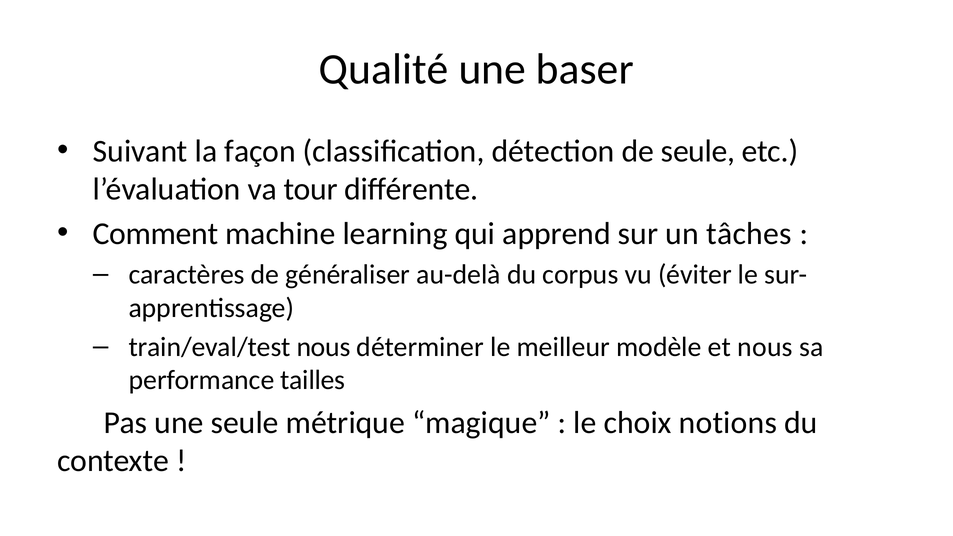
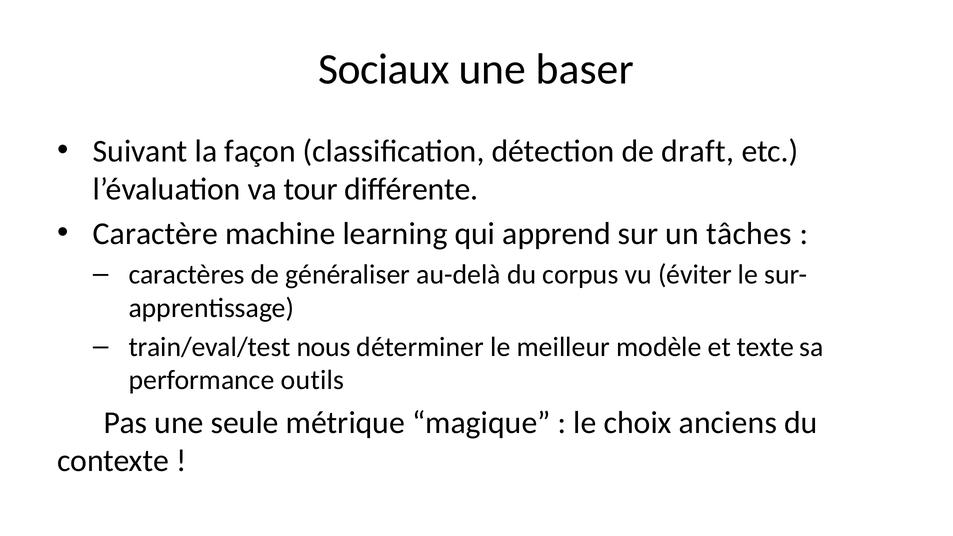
Qualité: Qualité -> Sociaux (384, 69)
de seule: seule -> draft (698, 151)
Comment: Comment -> Caractère (155, 234)
et nous: nous -> texte (765, 347)
tailles: tailles -> outils (312, 380)
notions: notions -> anciens (728, 423)
